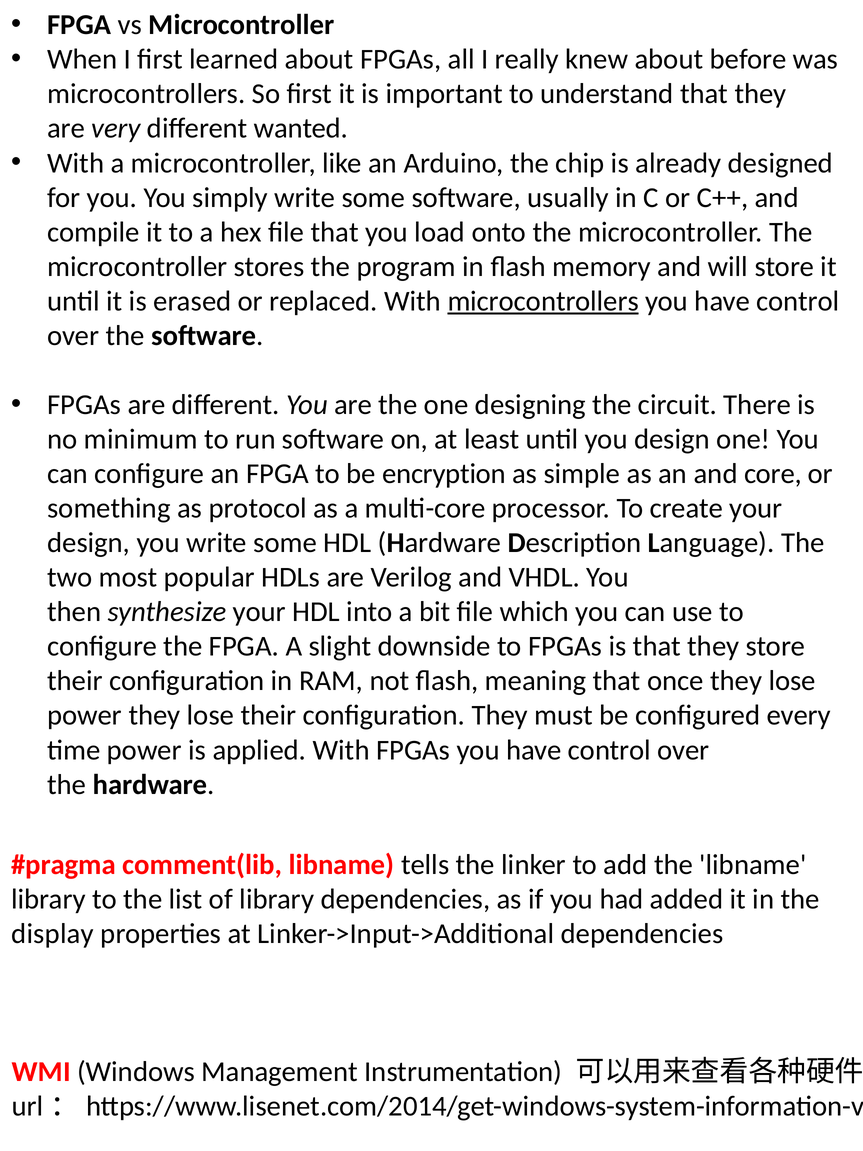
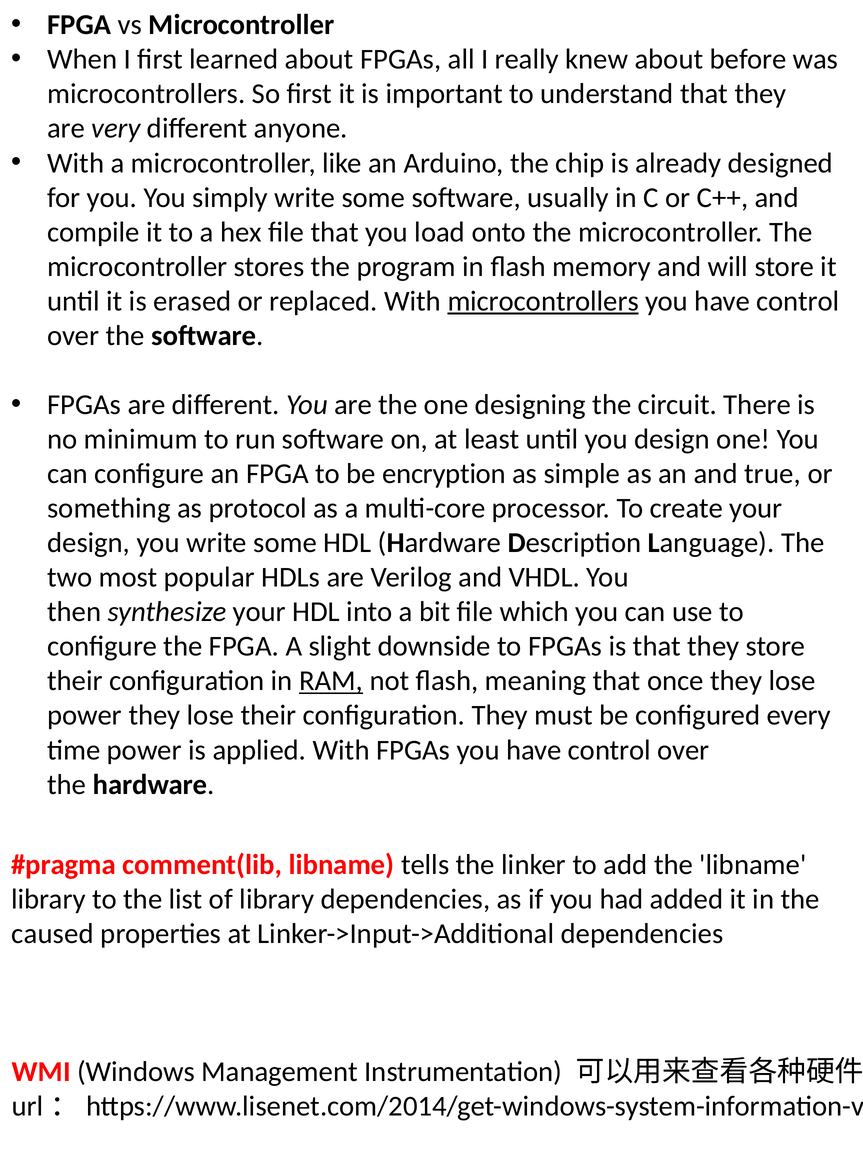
wanted: wanted -> anyone (301, 128)
core: core -> true (773, 474)
RAM underline: none -> present (331, 681)
display: display -> caused (53, 934)
